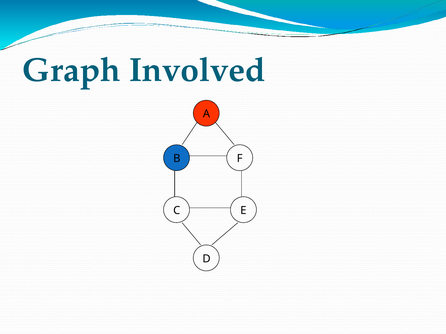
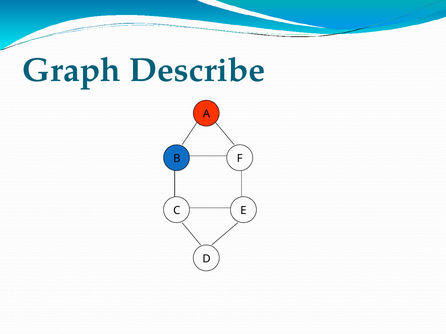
Involved: Involved -> Describe (197, 70)
